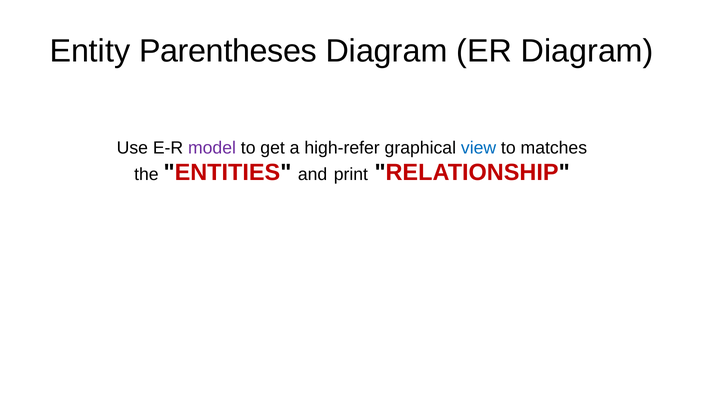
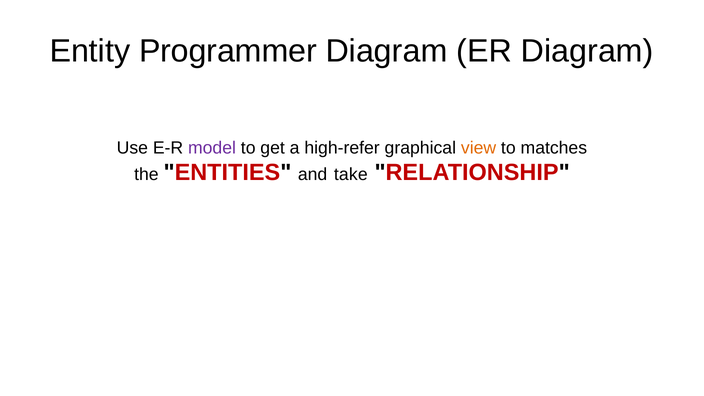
Parentheses: Parentheses -> Programmer (228, 51)
view colour: blue -> orange (479, 148)
print: print -> take (351, 175)
